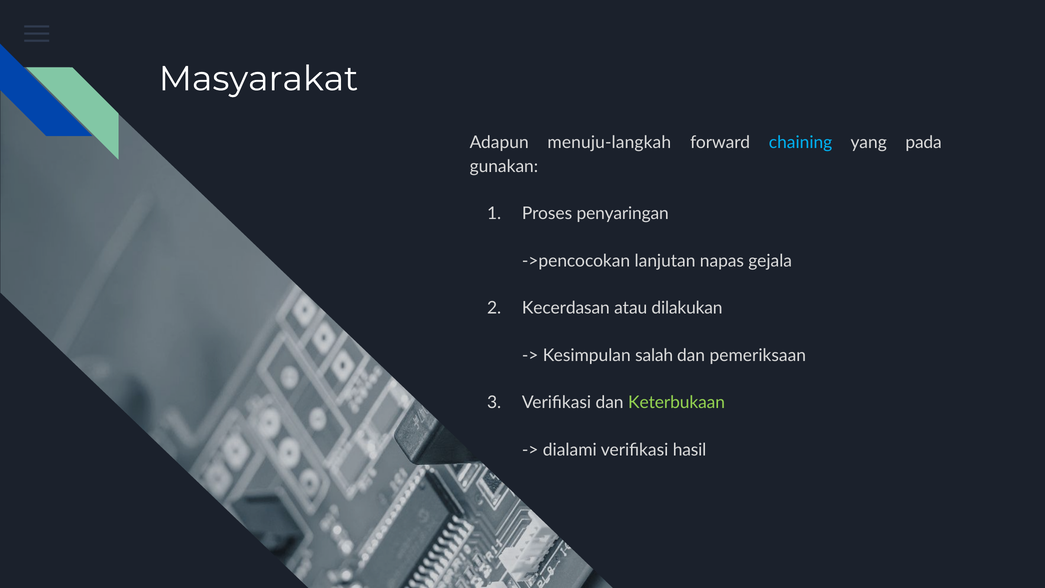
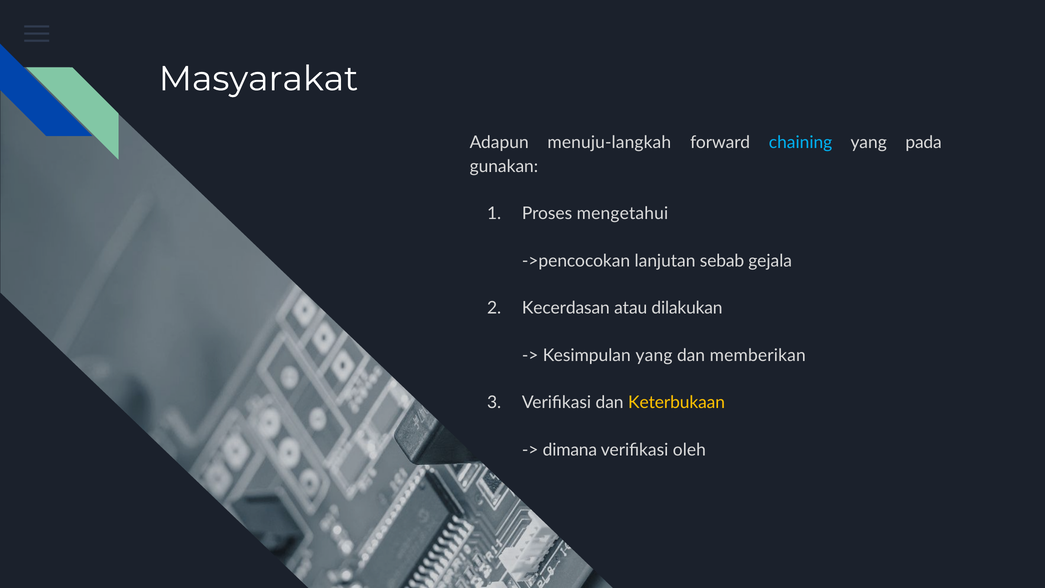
penyaringan: penyaringan -> mengetahui (622, 214)
napas: napas -> sebab (722, 261)
Kesimpulan salah: salah -> yang (654, 355)
pemeriksaan: pemeriksaan -> memberikan (758, 355)
Keterbukaan colour: light green -> yellow (677, 403)
dialami: dialami -> dimana (570, 450)
hasil: hasil -> oleh (689, 450)
